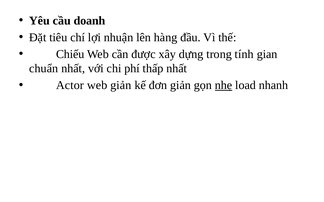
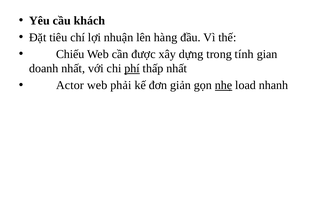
doanh: doanh -> khách (89, 21)
chuẩn: chuẩn -> doanh (44, 69)
phí underline: none -> present (132, 69)
web giản: giản -> phải (121, 85)
